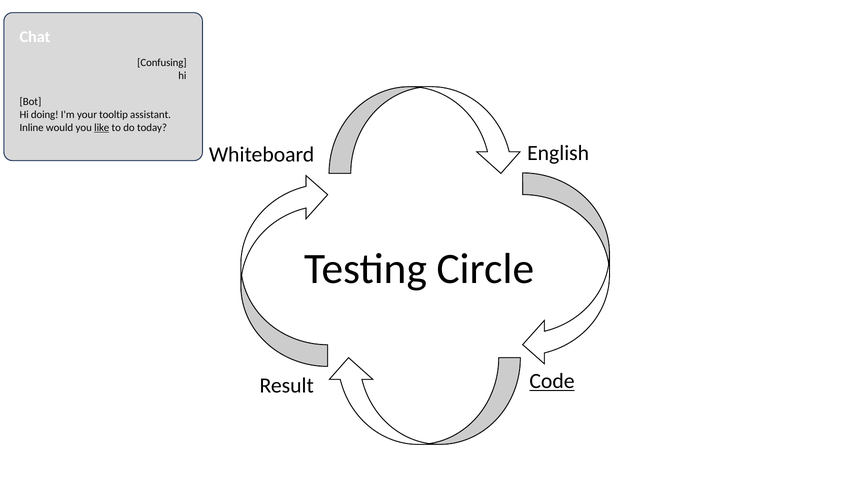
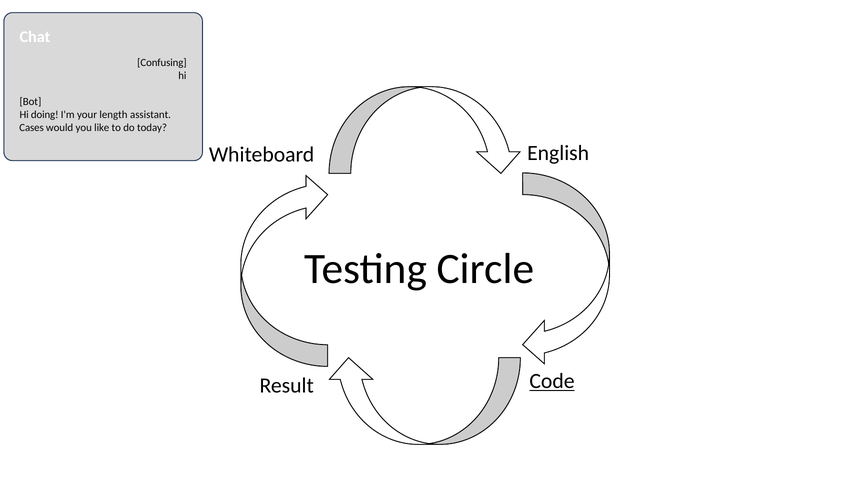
tooltip: tooltip -> length (113, 115)
Inline: Inline -> Cases (32, 128)
like underline: present -> none (102, 128)
